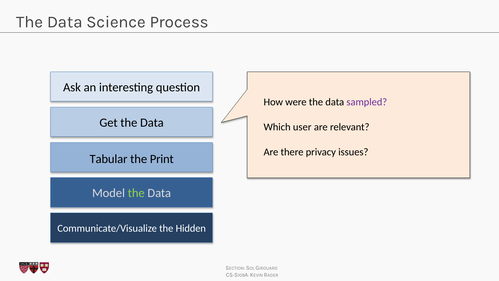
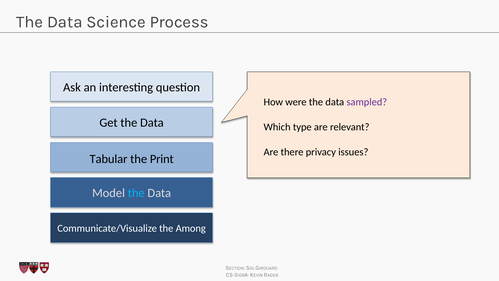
user: user -> type (302, 127)
the colour: light green -> light blue (136, 193)
Hidden: Hidden -> Among (191, 228)
